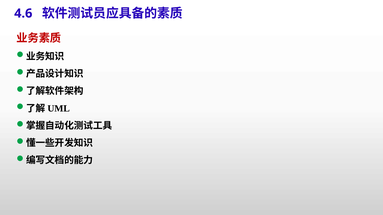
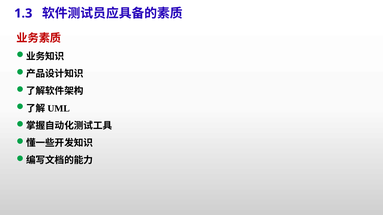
4.6: 4.6 -> 1.3 (23, 13)
